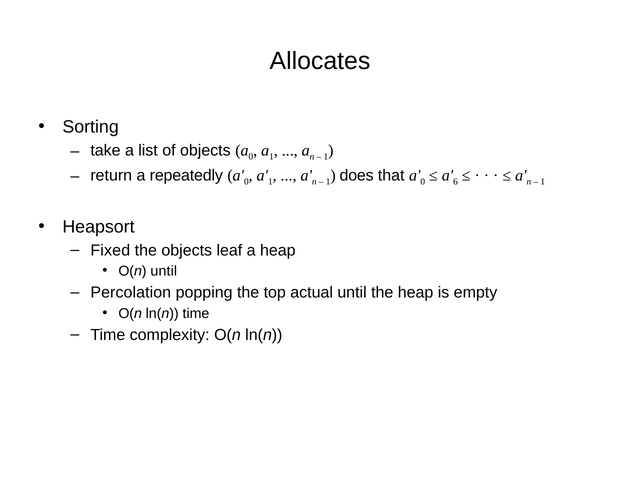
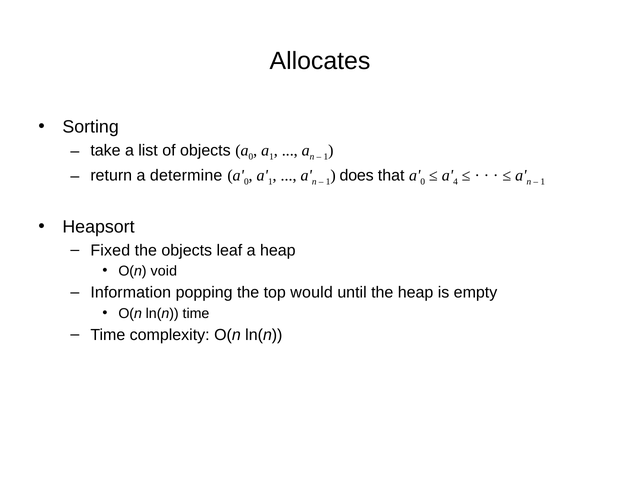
repeatedly: repeatedly -> determine (186, 175)
6: 6 -> 4 (455, 182)
O(n until: until -> void (164, 271)
Percolation: Percolation -> Information (131, 293)
actual: actual -> would (312, 293)
